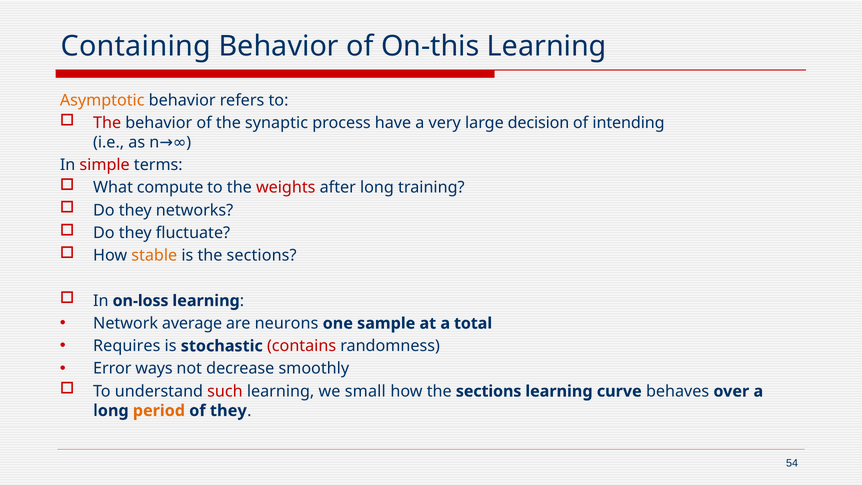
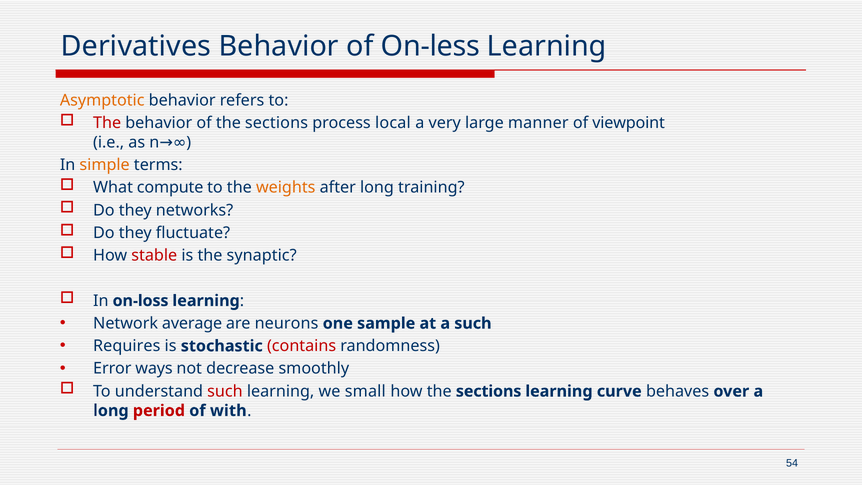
Containing: Containing -> Derivatives (136, 46)
On-this: On-this -> On-less (430, 46)
of the synaptic: synaptic -> sections (277, 123)
have: have -> local (393, 123)
decision: decision -> manner (538, 123)
intending: intending -> viewpoint (629, 123)
simple colour: red -> orange (105, 165)
weights colour: red -> orange (286, 188)
stable colour: orange -> red (154, 255)
is the sections: sections -> synaptic (262, 255)
a total: total -> such (473, 323)
period colour: orange -> red (159, 411)
of they: they -> with (228, 411)
